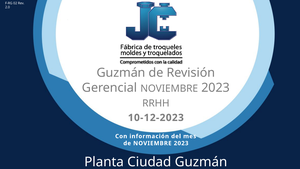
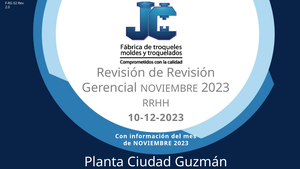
Guzmán: Guzmán -> Revisión (121, 73)
